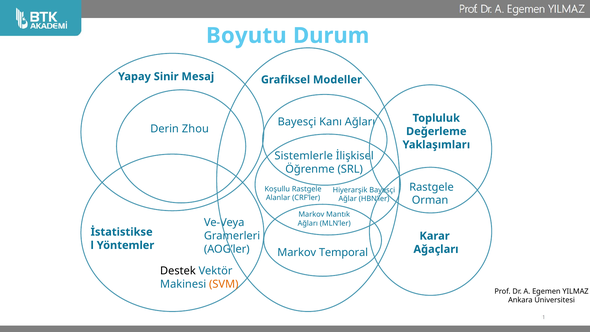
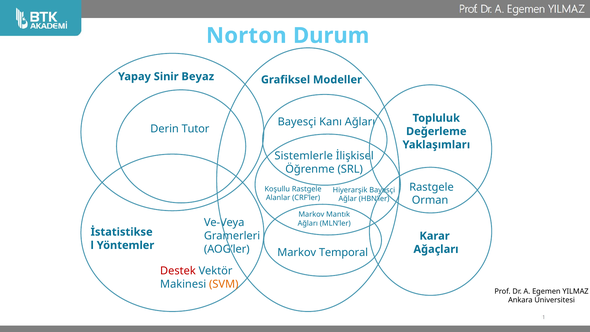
Boyutu: Boyutu -> Norton (246, 36)
Mesaj: Mesaj -> Beyaz (198, 77)
Zhou: Zhou -> Tutor (195, 129)
Destek colour: black -> red (178, 271)
